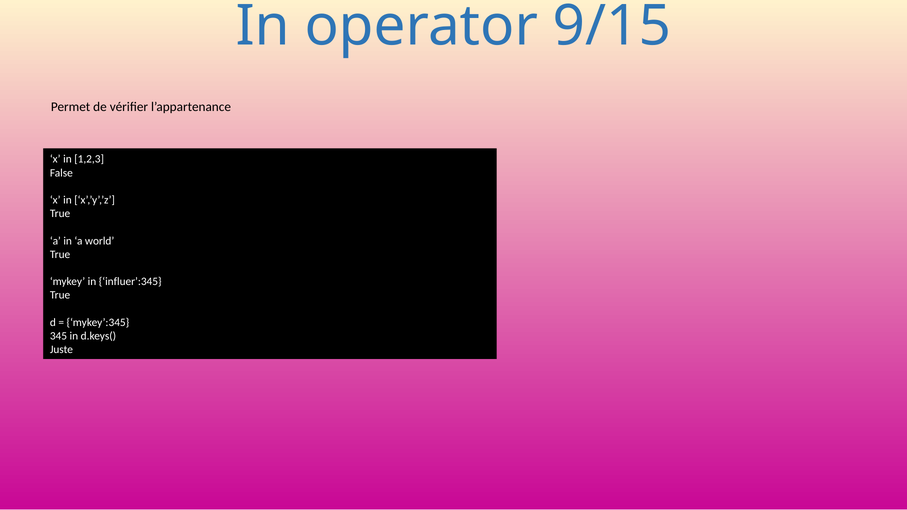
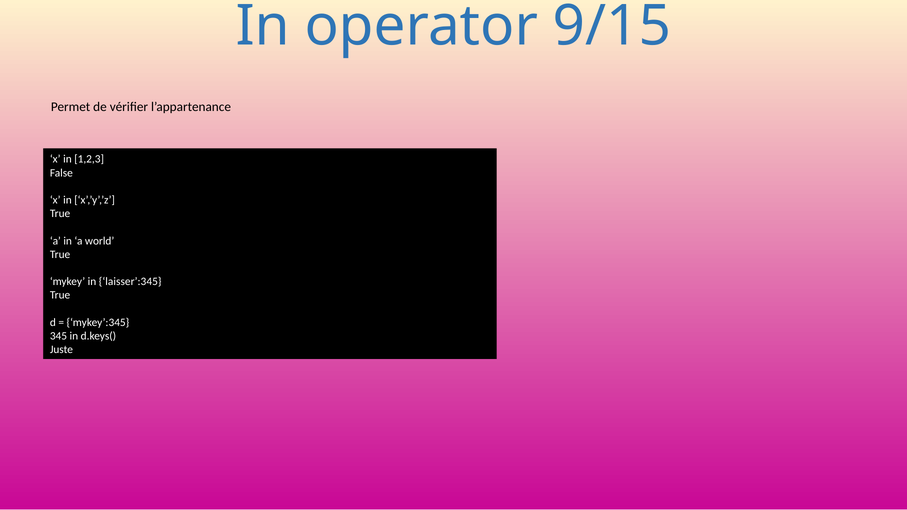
influer’:345: influer’:345 -> laisser’:345 (130, 282)
